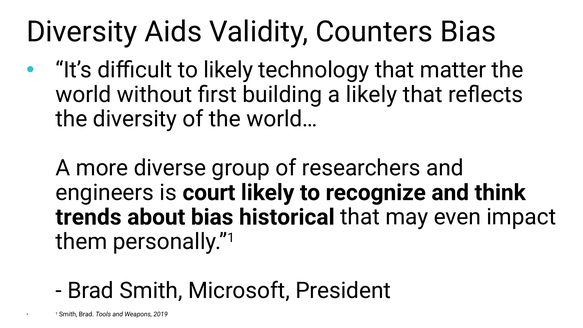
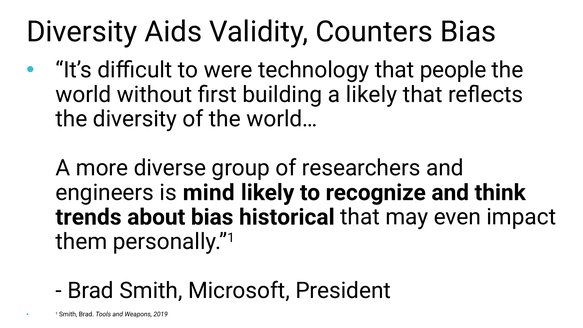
to likely: likely -> were (228, 70)
matter: matter -> people (453, 70)
court: court -> mind (209, 193)
